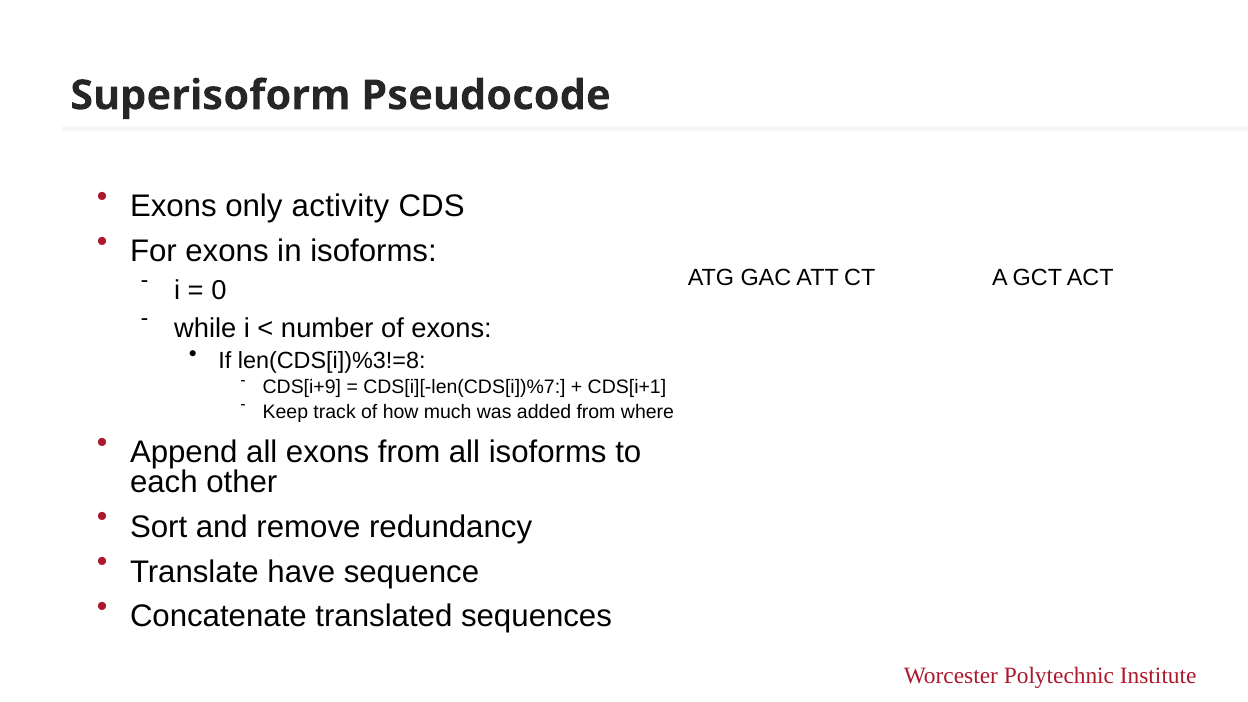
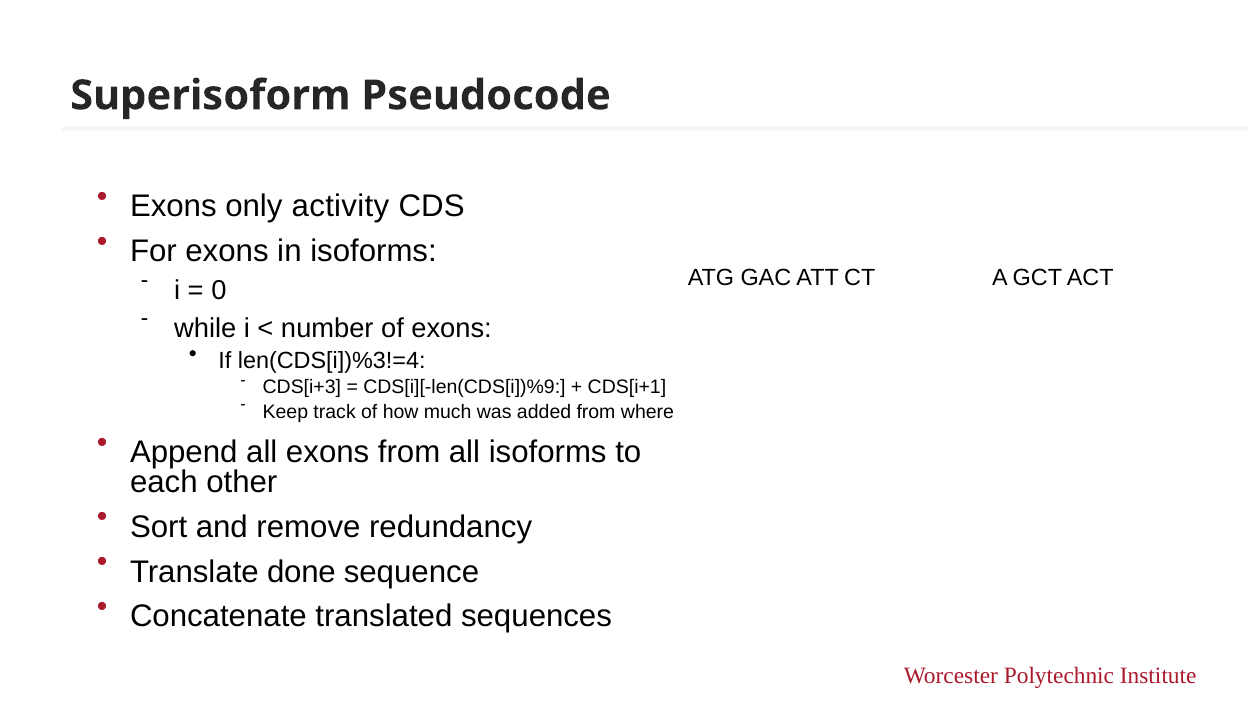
len(CDS[i])%3!=8: len(CDS[i])%3!=8 -> len(CDS[i])%3!=4 (332, 361)
CDS[i+9: CDS[i+9 -> CDS[i+3 (302, 387)
CDS[i][-len(CDS[i])%7: CDS[i][-len(CDS[i])%7 -> CDS[i][-len(CDS[i])%9 (464, 387)
have: have -> done (301, 572)
